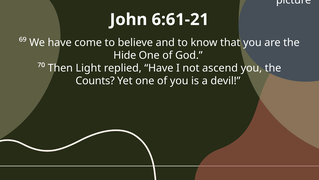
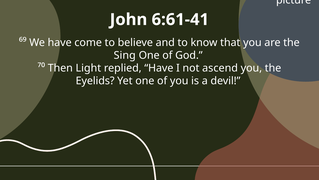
6:61-21: 6:61-21 -> 6:61-41 (180, 19)
Hide: Hide -> Sing (125, 55)
Counts: Counts -> Eyelids (95, 81)
